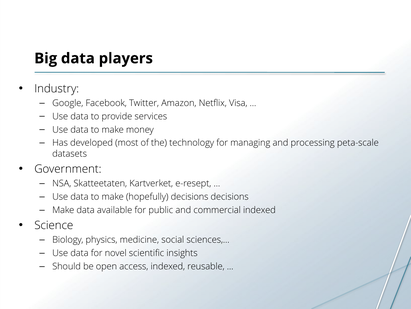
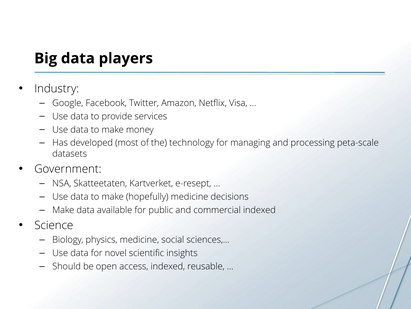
hopefully decisions: decisions -> medicine (190, 196)
